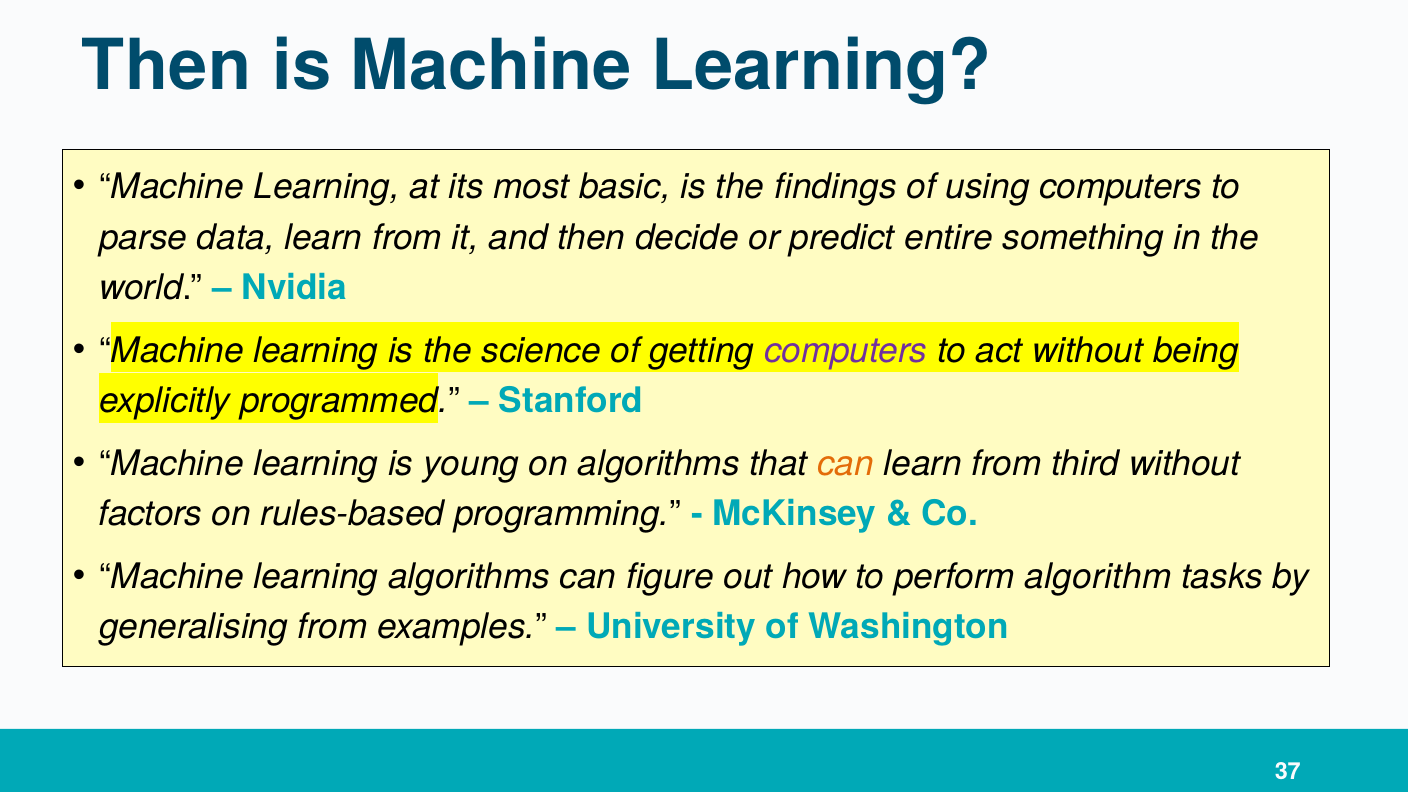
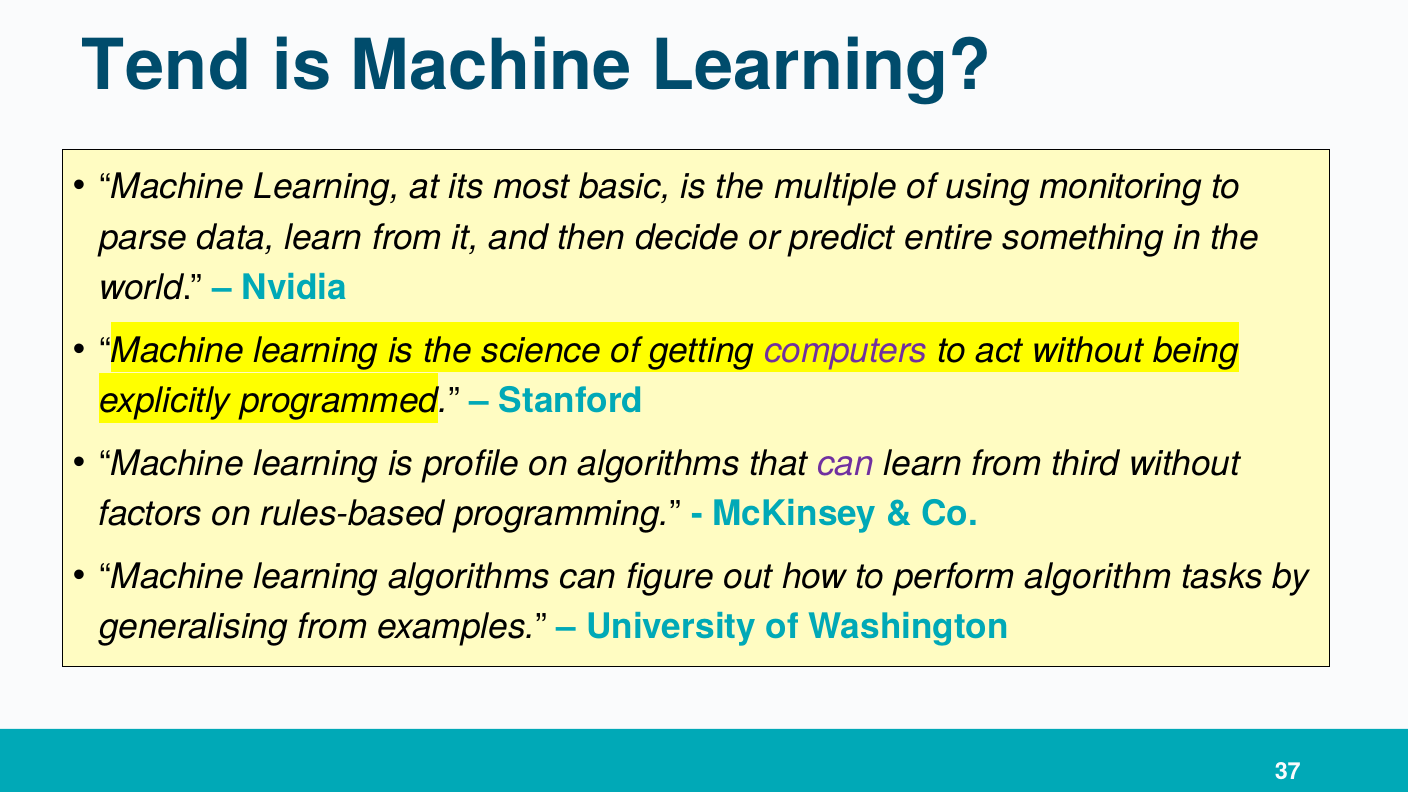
Then: Then -> Tend (167, 67)
findings: findings -> multiple (835, 187)
using computers: computers -> monitoring (1121, 187)
young: young -> profile (471, 464)
can colour: orange -> purple (846, 464)
